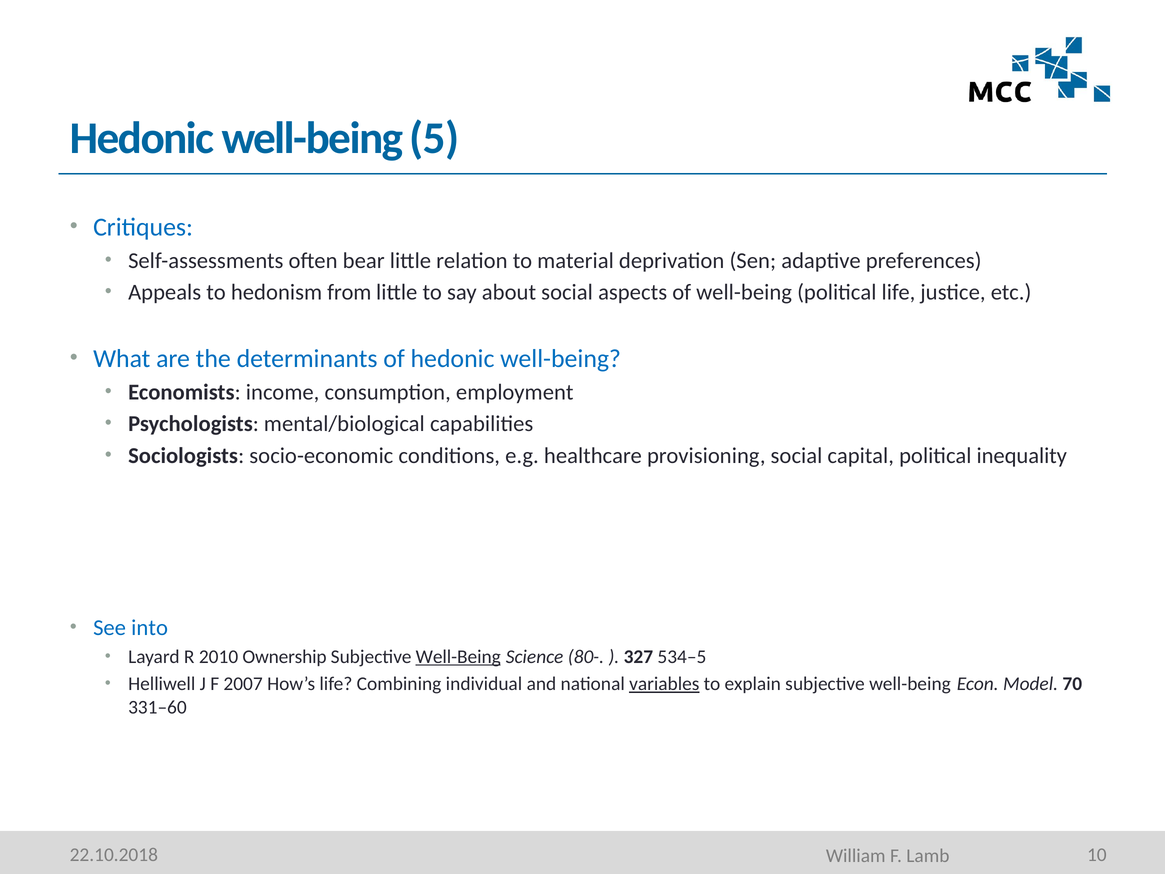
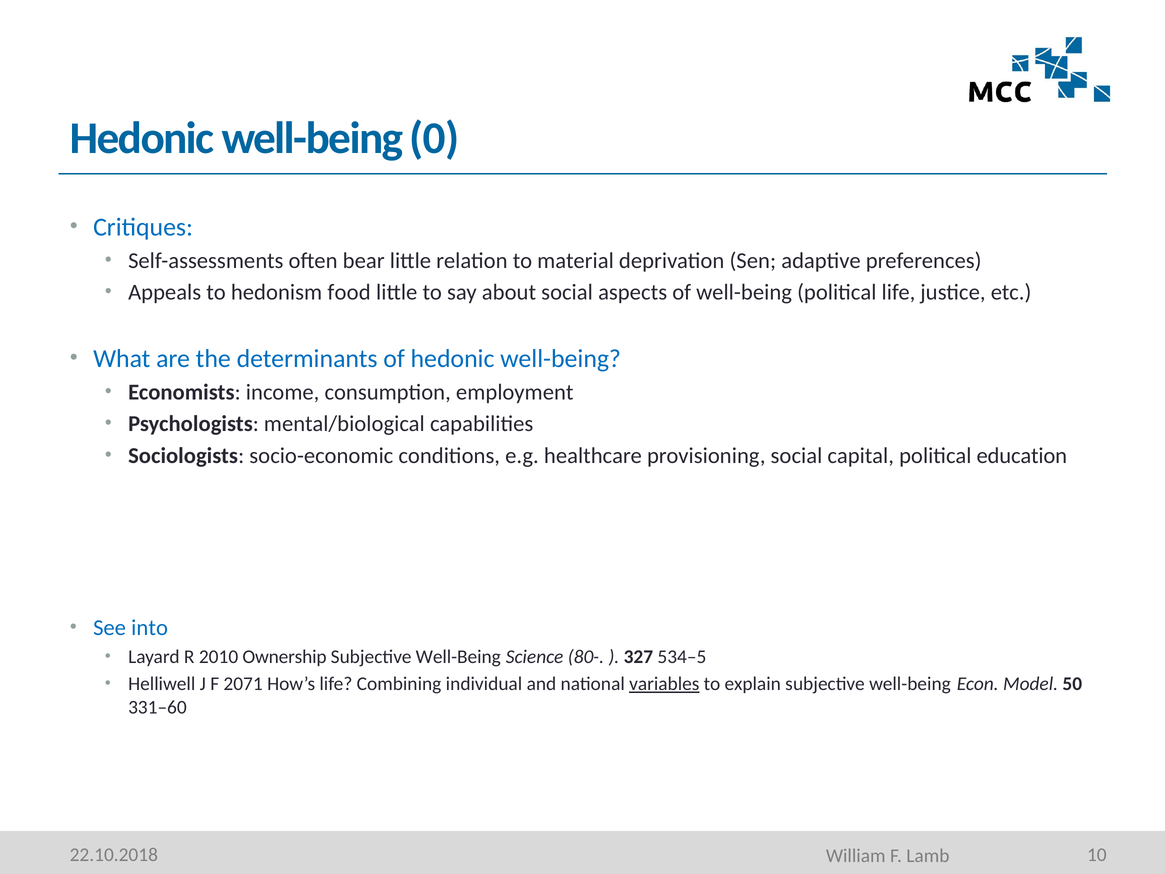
5: 5 -> 0 (434, 138)
from: from -> food (349, 292)
inequality: inequality -> education (1022, 455)
Well-Being underline: present -> none (458, 657)
2007: 2007 -> 2071 (243, 684)
70: 70 -> 50 (1072, 684)
